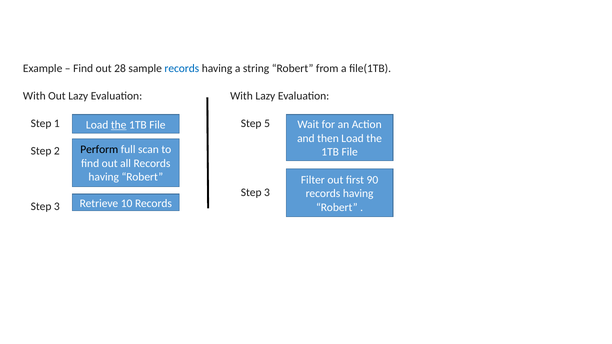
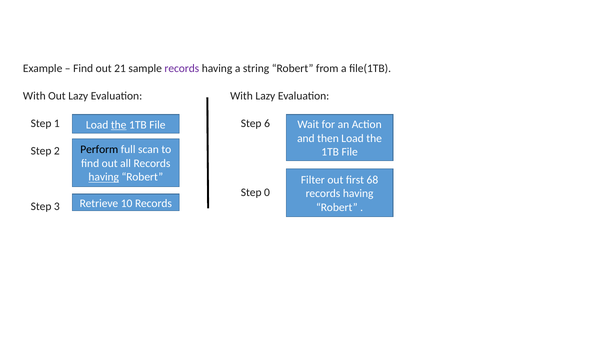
28: 28 -> 21 (120, 69)
records colour: blue -> purple (182, 69)
5: 5 -> 6 (267, 124)
having underline: none -> present (104, 177)
90: 90 -> 68 (372, 180)
3: 3 -> 0 (267, 193)
